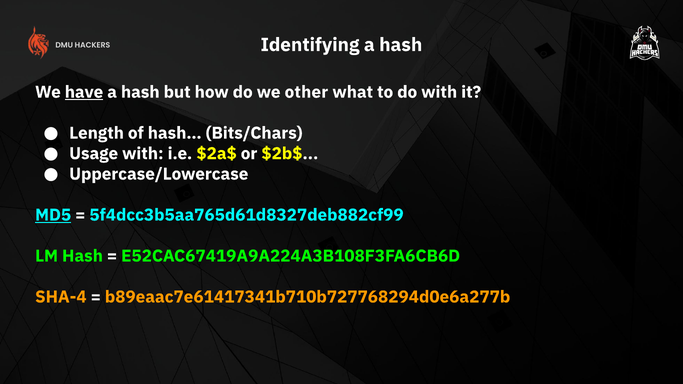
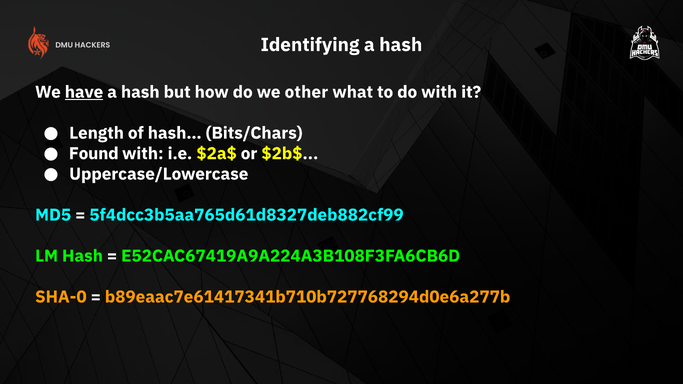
Usage: Usage -> Found (94, 154)
MD5 underline: present -> none (53, 215)
SHA-4: SHA-4 -> SHA-0 (61, 297)
